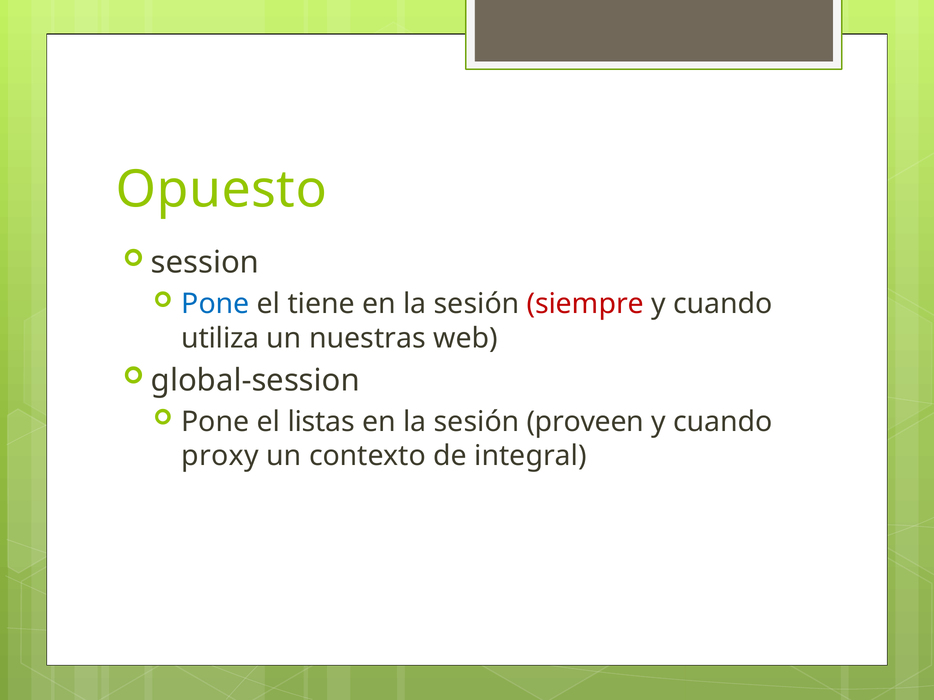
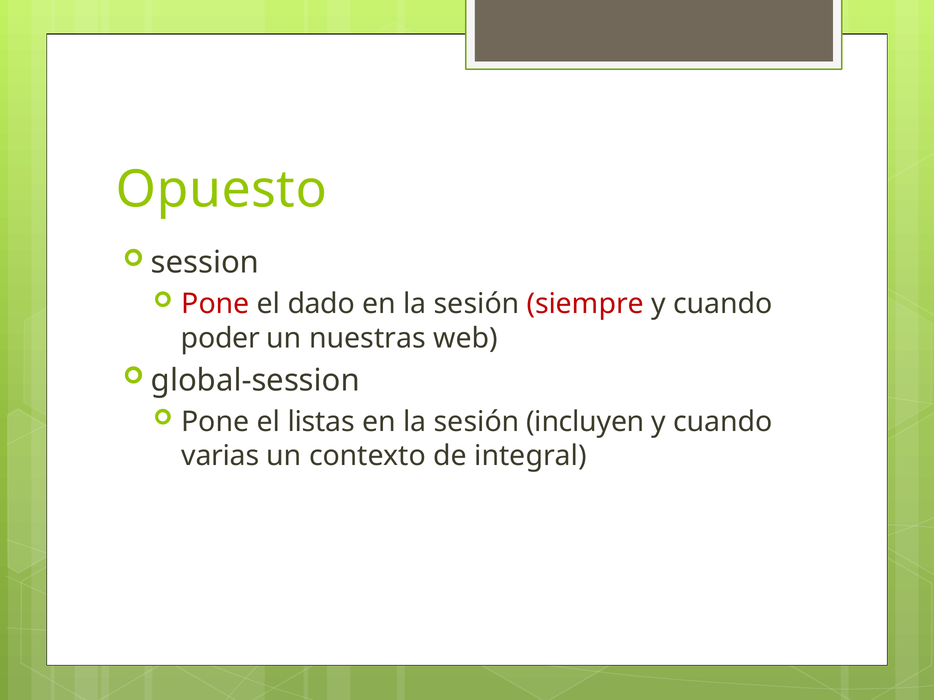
Pone colour: blue -> red (215, 304)
tiene: tiene -> dado (321, 304)
utiliza: utiliza -> poder (220, 338)
proveen: proveen -> incluyen (585, 422)
proxy: proxy -> varias (220, 456)
